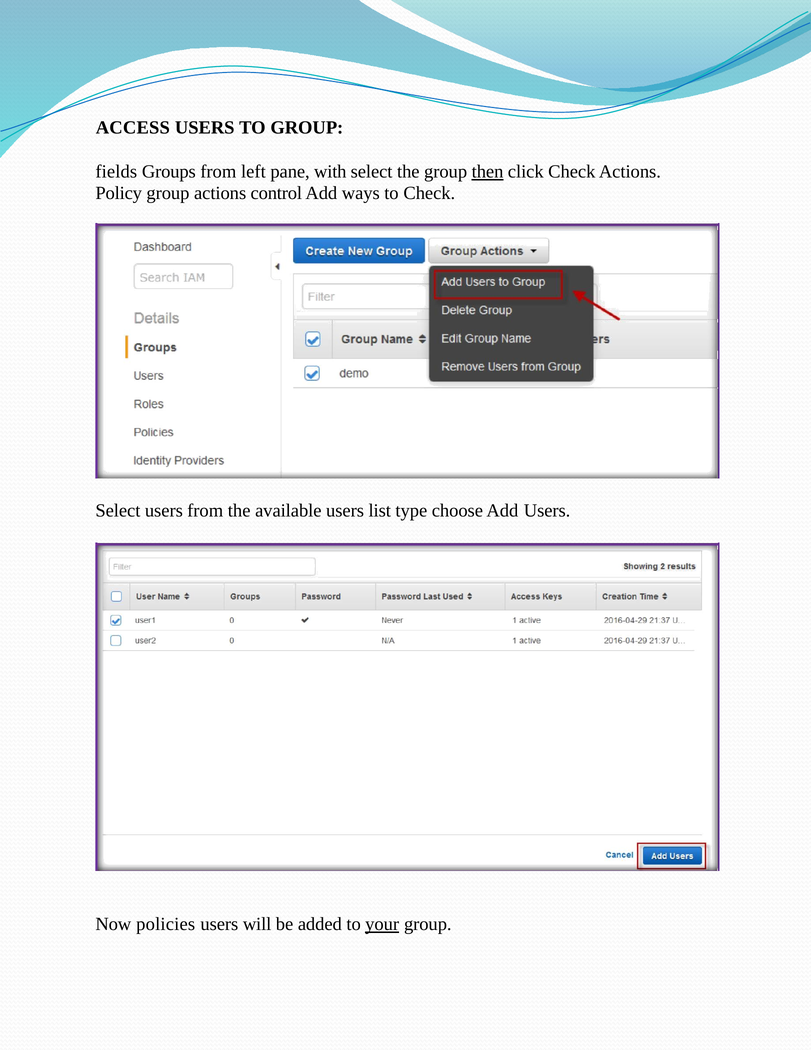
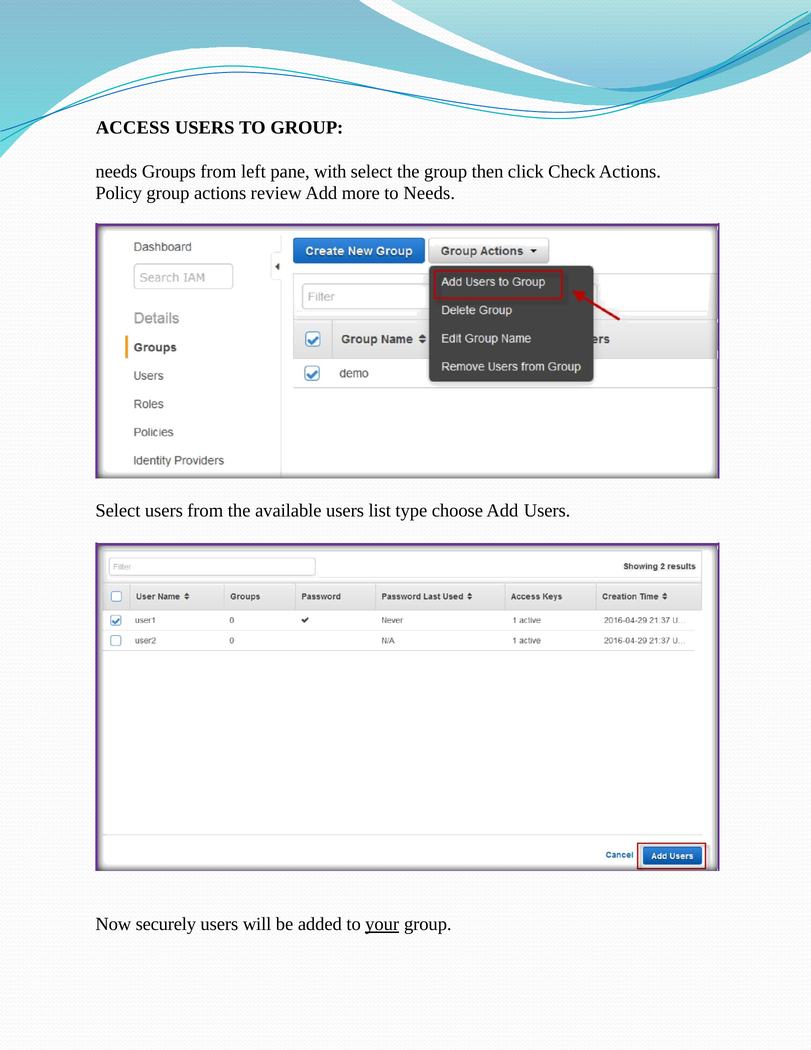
fields: fields -> needs (116, 172)
then underline: present -> none (488, 172)
control: control -> review (276, 193)
ways: ways -> more (361, 193)
to Check: Check -> Needs (429, 193)
policies: policies -> securely (166, 924)
